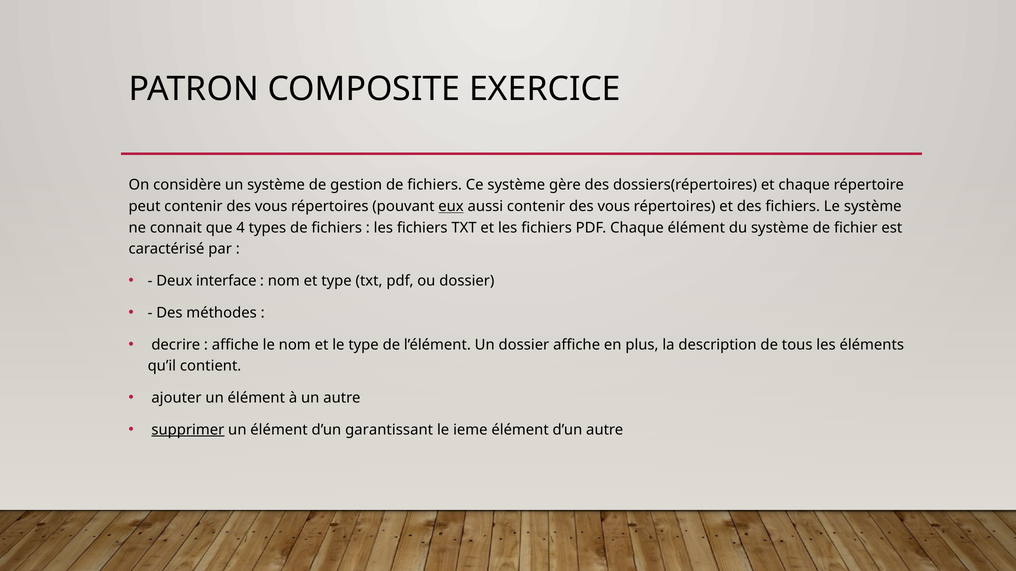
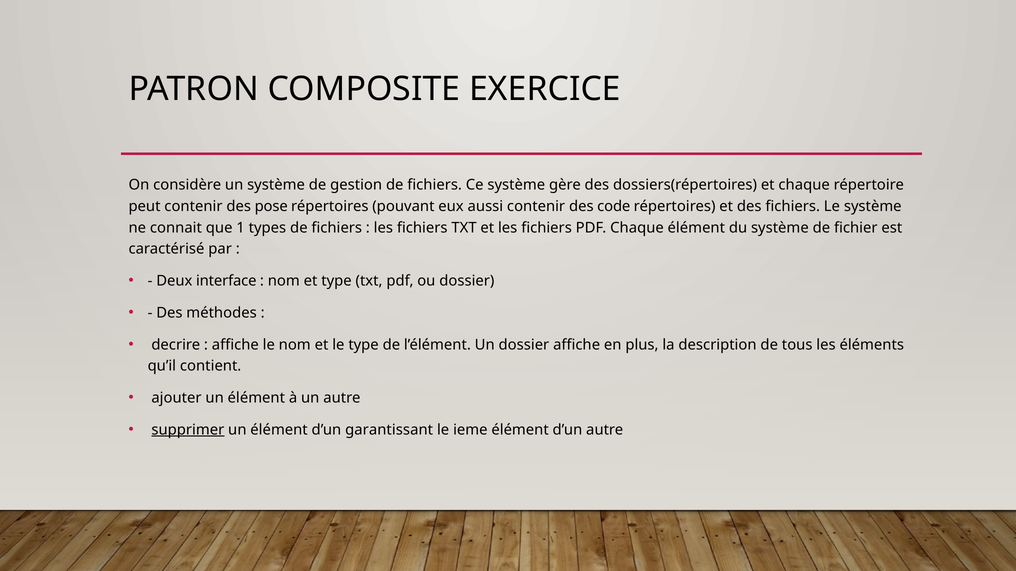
peut contenir des vous: vous -> pose (271, 207)
eux underline: present -> none (451, 207)
aussi contenir des vous: vous -> code (614, 207)
4: 4 -> 1 (241, 228)
